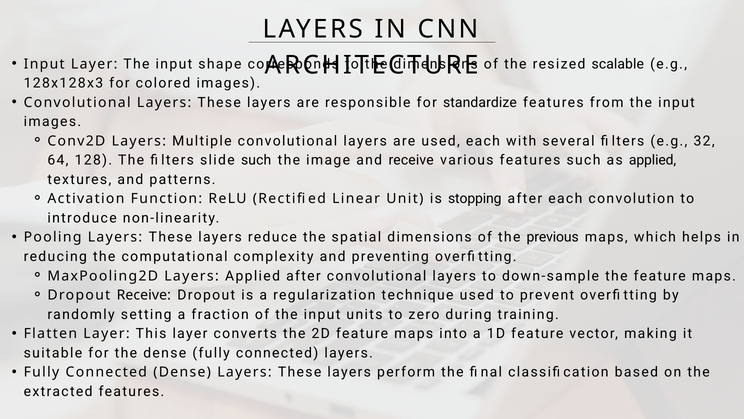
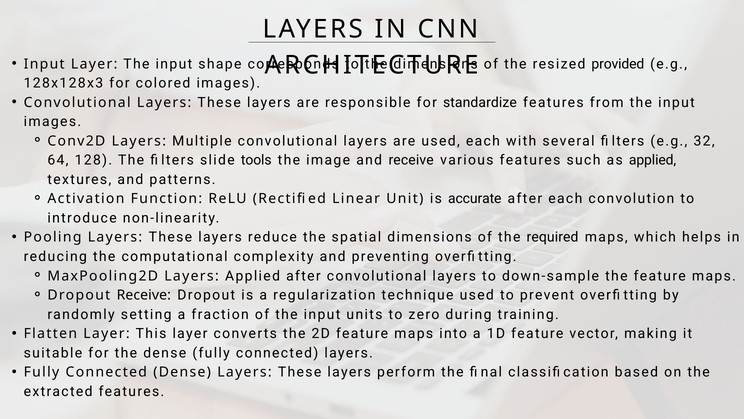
scalable: scalable -> provided (618, 64)
slide such: such -> tools (256, 160)
stopping: stopping -> accurate (475, 199)
previous: previous -> required (553, 237)
